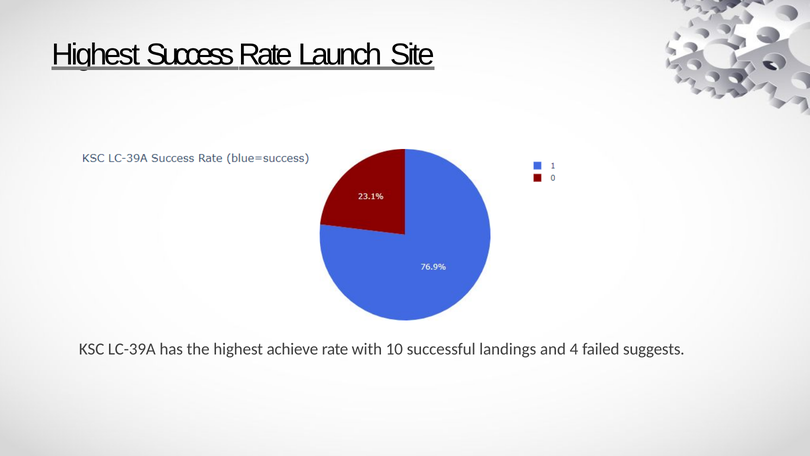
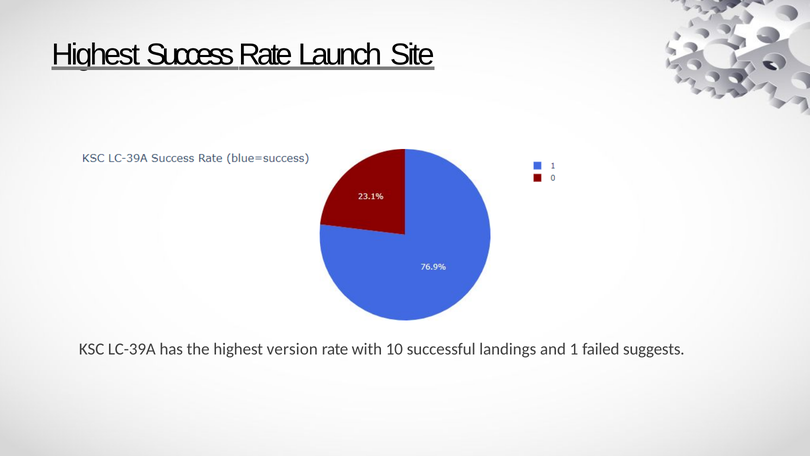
achieve: achieve -> version (292, 349)
4: 4 -> 1 (574, 349)
